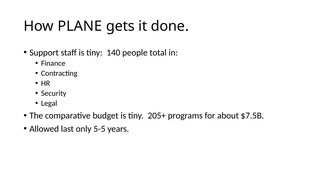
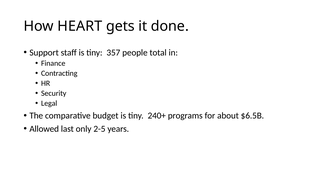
PLANE: PLANE -> HEART (80, 26)
140: 140 -> 357 (113, 52)
205+: 205+ -> 240+ (157, 115)
$7.5B: $7.5B -> $6.5B (252, 115)
5-5: 5-5 -> 2-5 (99, 128)
